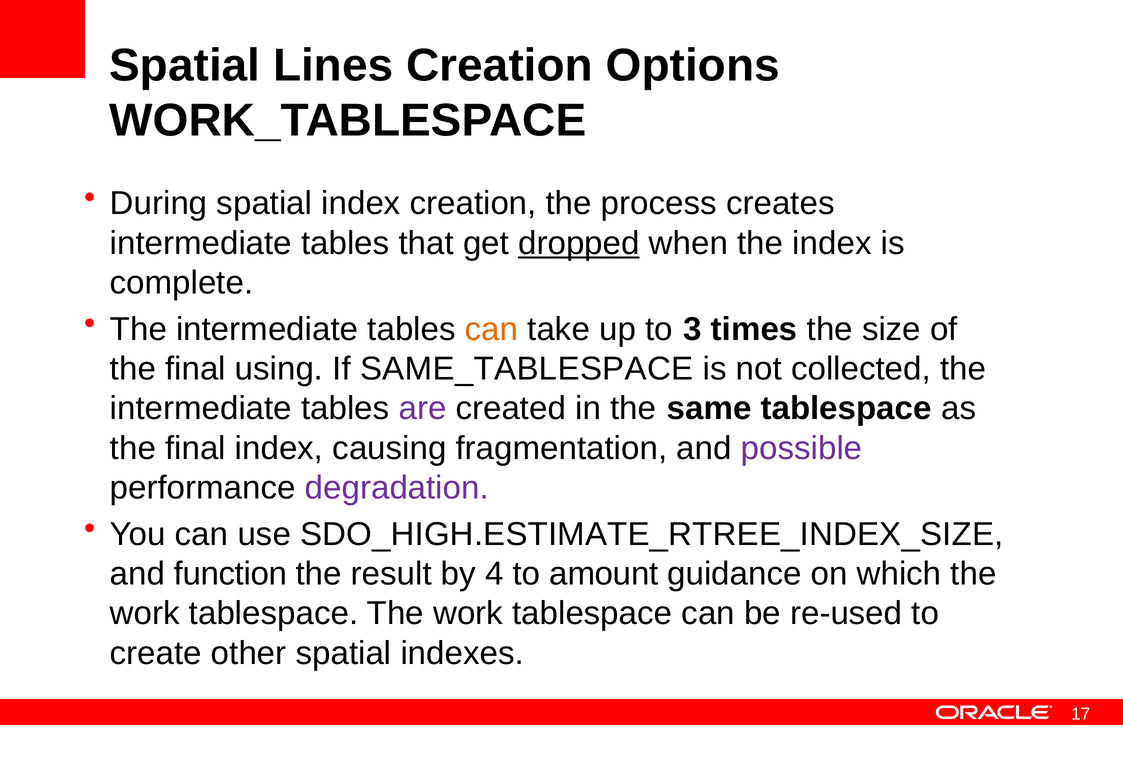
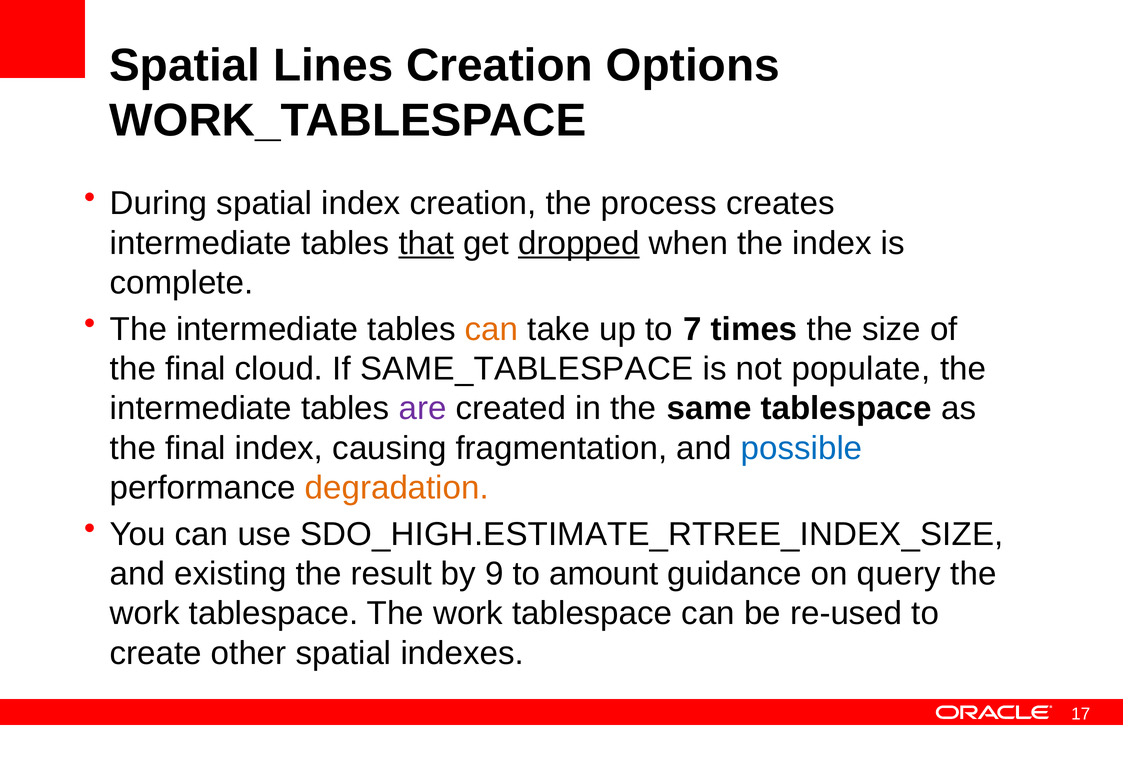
that underline: none -> present (426, 243)
3: 3 -> 7 (693, 329)
using: using -> cloud (279, 369)
collected: collected -> populate (861, 369)
possible colour: purple -> blue (802, 448)
degradation colour: purple -> orange (397, 488)
function: function -> existing (230, 574)
4: 4 -> 9 (494, 574)
which: which -> query (899, 574)
